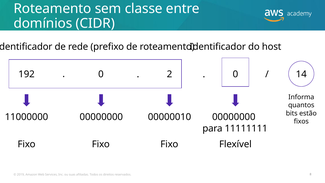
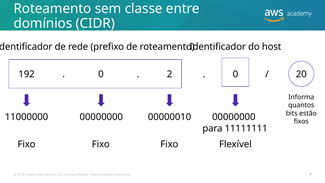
14: 14 -> 20 (301, 74)
